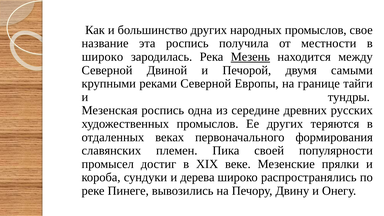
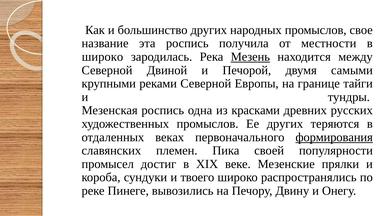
середине: середине -> красками (256, 110)
формирования underline: none -> present (334, 137)
дерева: дерева -> твоего (197, 177)
